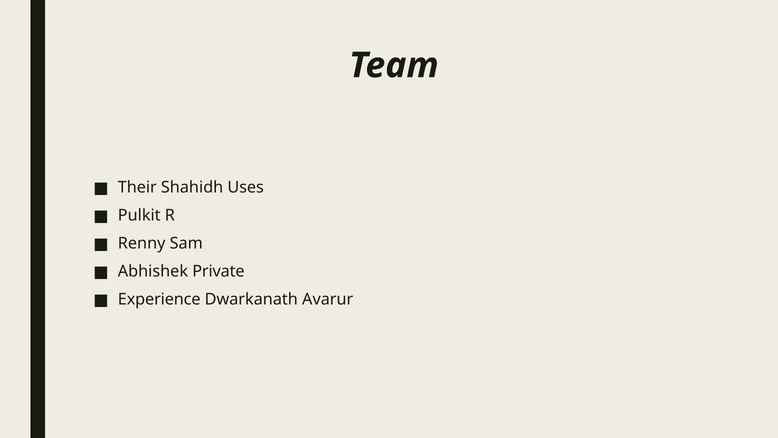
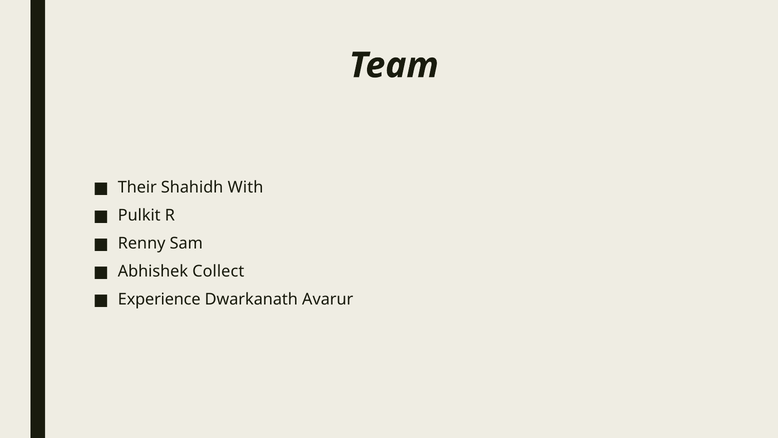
Uses: Uses -> With (246, 187)
Private: Private -> Collect (218, 271)
